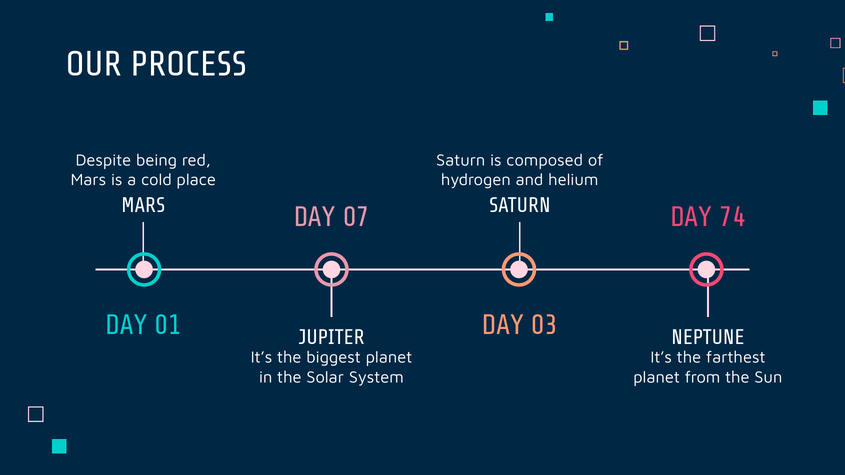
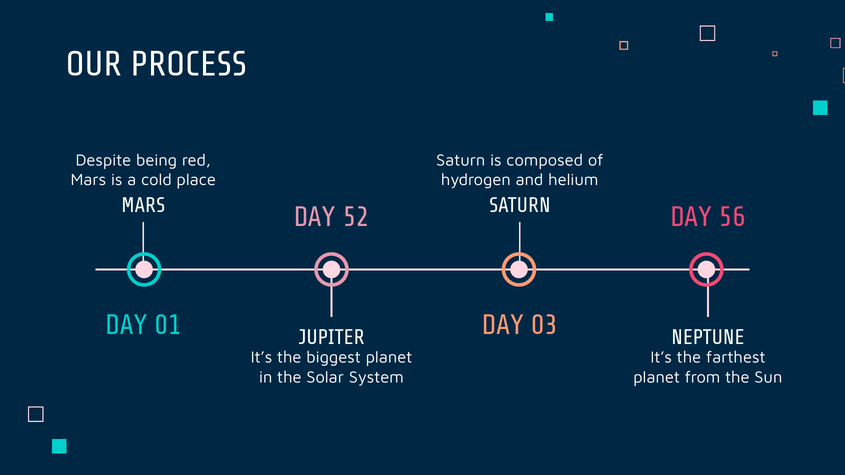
07: 07 -> 52 (356, 217)
74: 74 -> 56 (733, 217)
